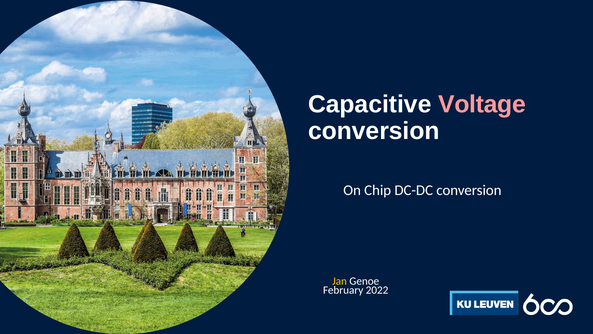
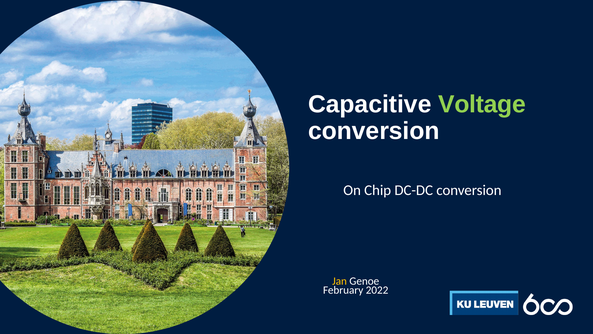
Voltage colour: pink -> light green (482, 104)
